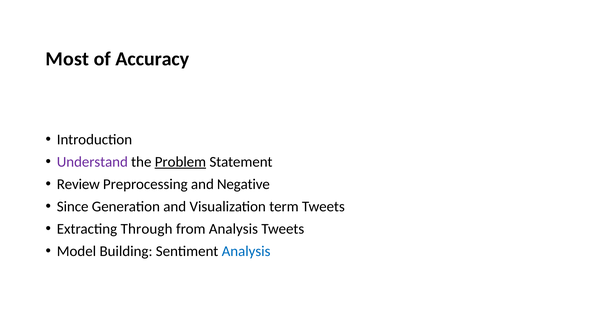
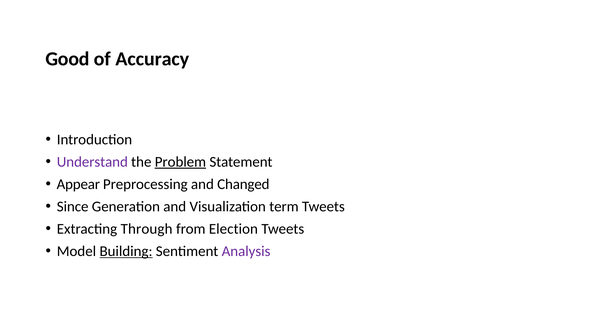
Most: Most -> Good (68, 59)
Review: Review -> Appear (78, 184)
Negative: Negative -> Changed (243, 184)
from Analysis: Analysis -> Election (233, 229)
Building underline: none -> present (126, 251)
Analysis colour: blue -> purple (246, 251)
